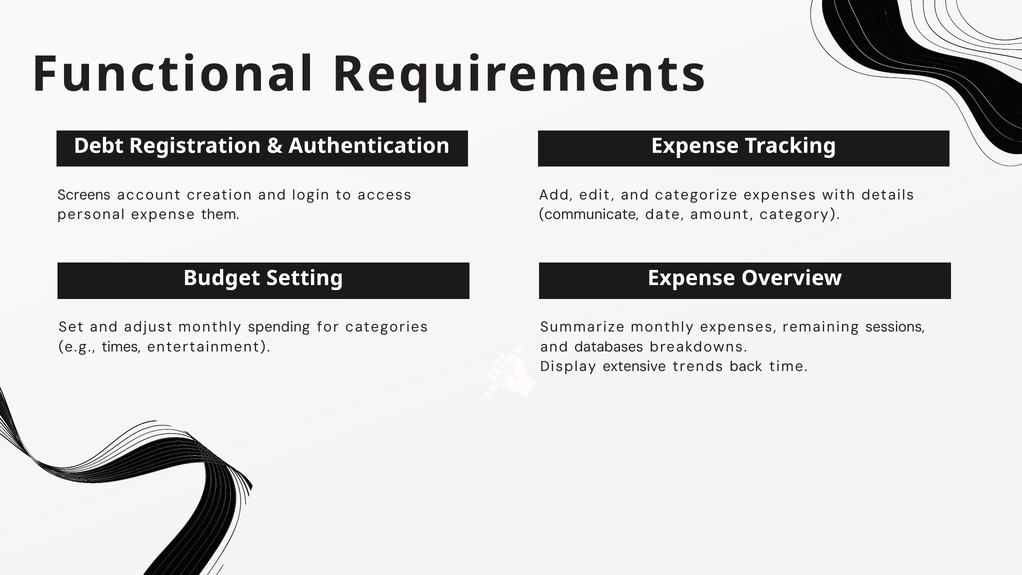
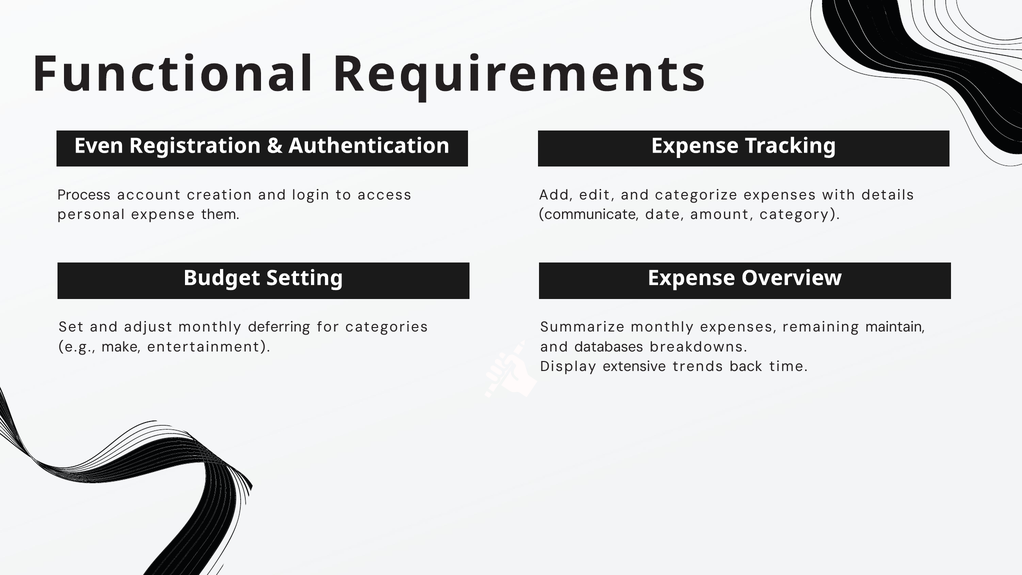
Debt: Debt -> Even (99, 146)
Screens: Screens -> Process (84, 195)
spending: spending -> deferring (279, 327)
sessions: sessions -> maintain (895, 327)
times: times -> make (121, 347)
